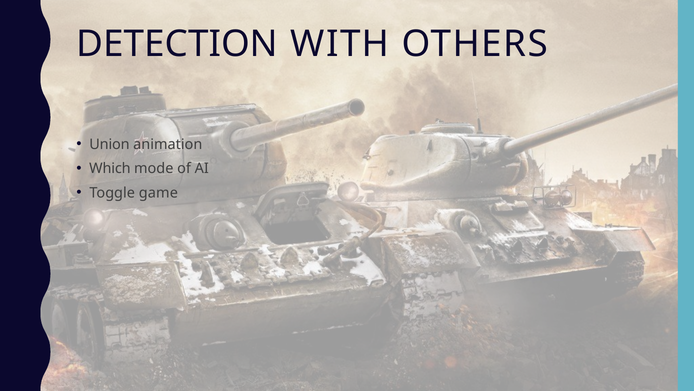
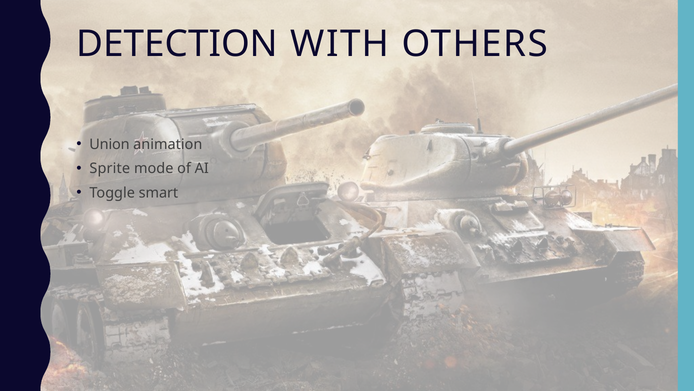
Which: Which -> Sprite (110, 168)
game: game -> smart (158, 192)
